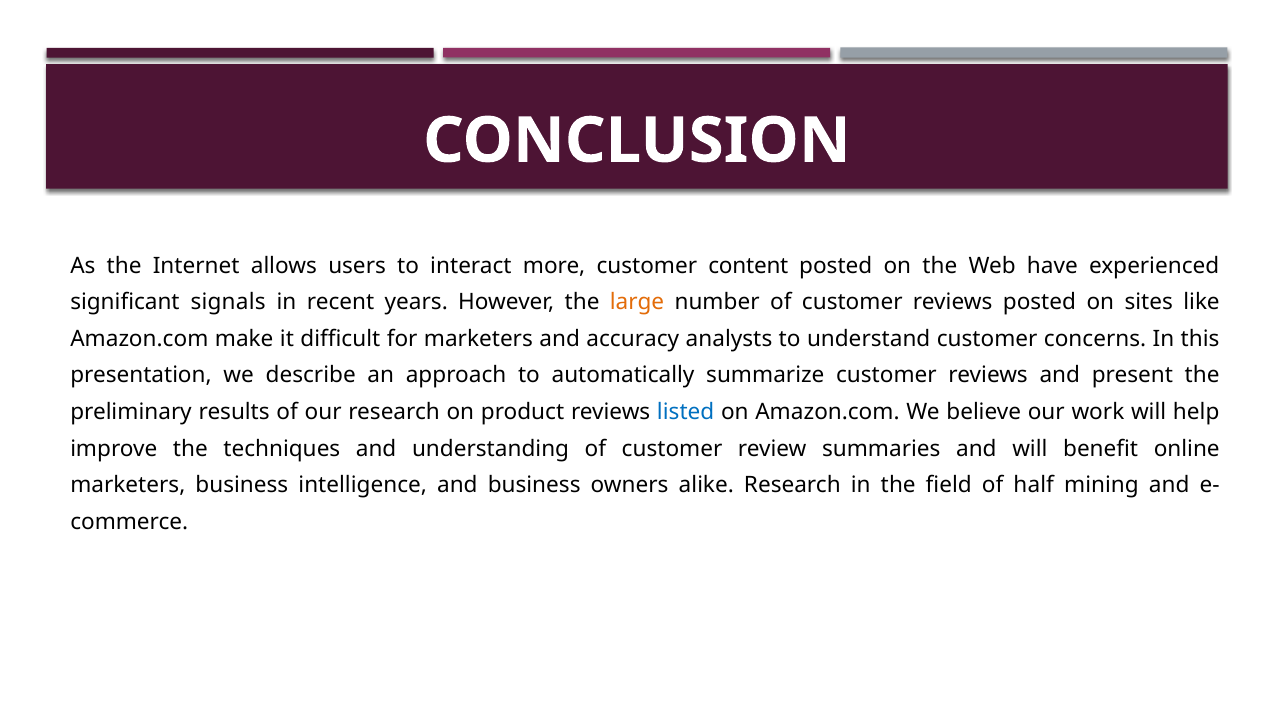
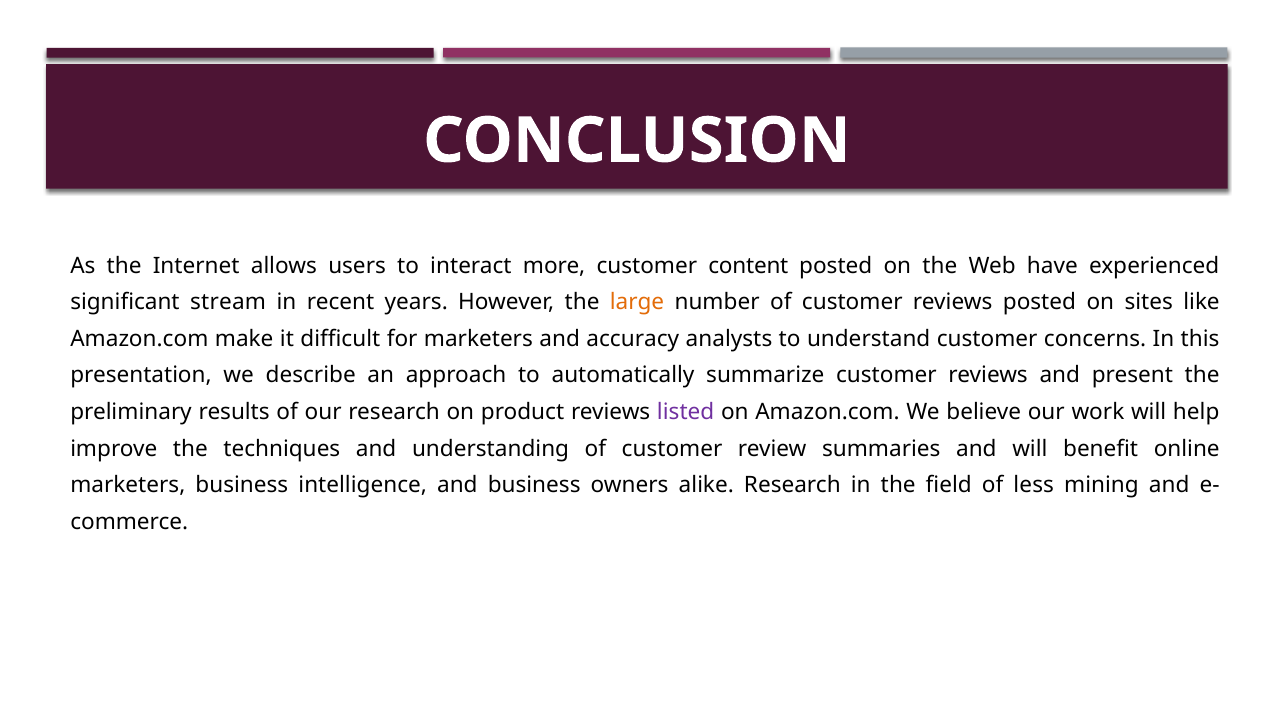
signals: signals -> stream (228, 302)
listed colour: blue -> purple (686, 412)
half: half -> less (1034, 485)
